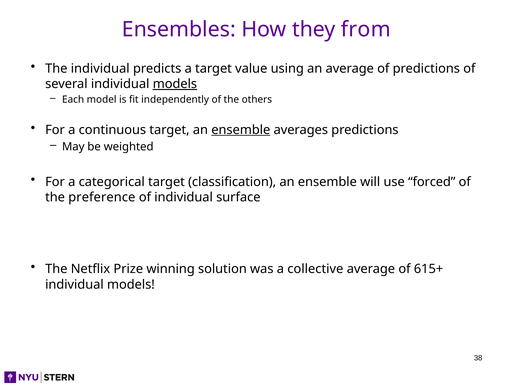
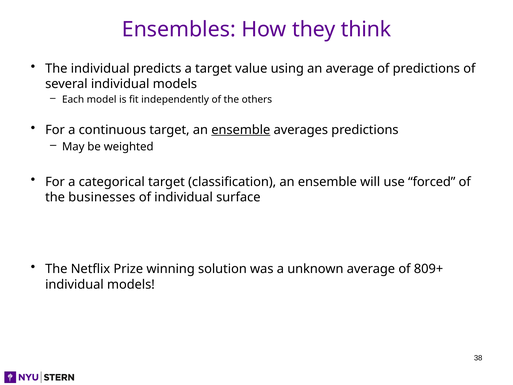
from: from -> think (366, 30)
models underline: present -> none (175, 84)
preference: preference -> businesses (102, 197)
collective: collective -> unknown (315, 269)
615+: 615+ -> 809+ (429, 269)
